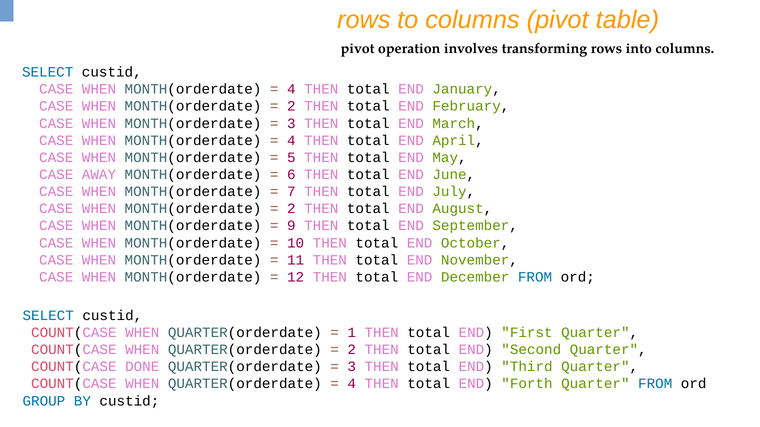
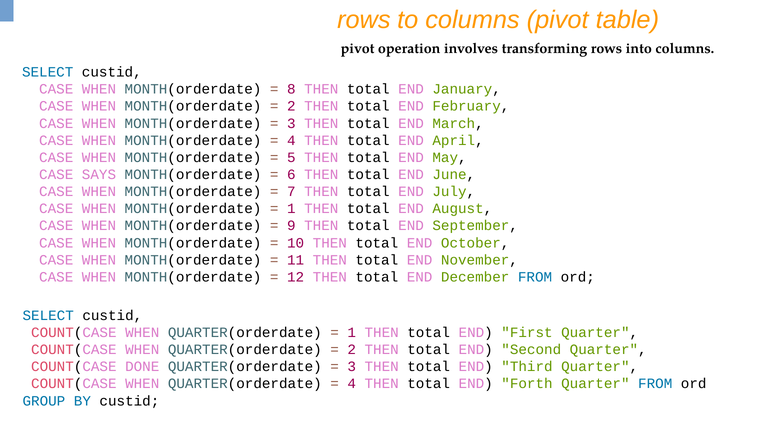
4: 4 -> 8 (291, 89)
AWAY: AWAY -> SAYS (99, 175)
2: 2 -> 1 (291, 209)
